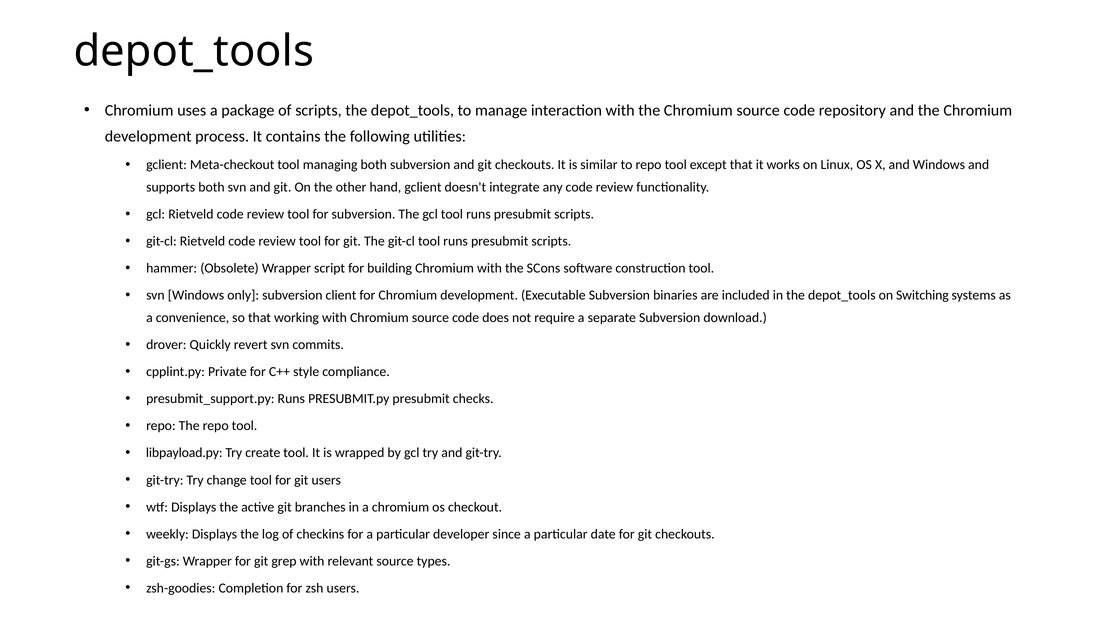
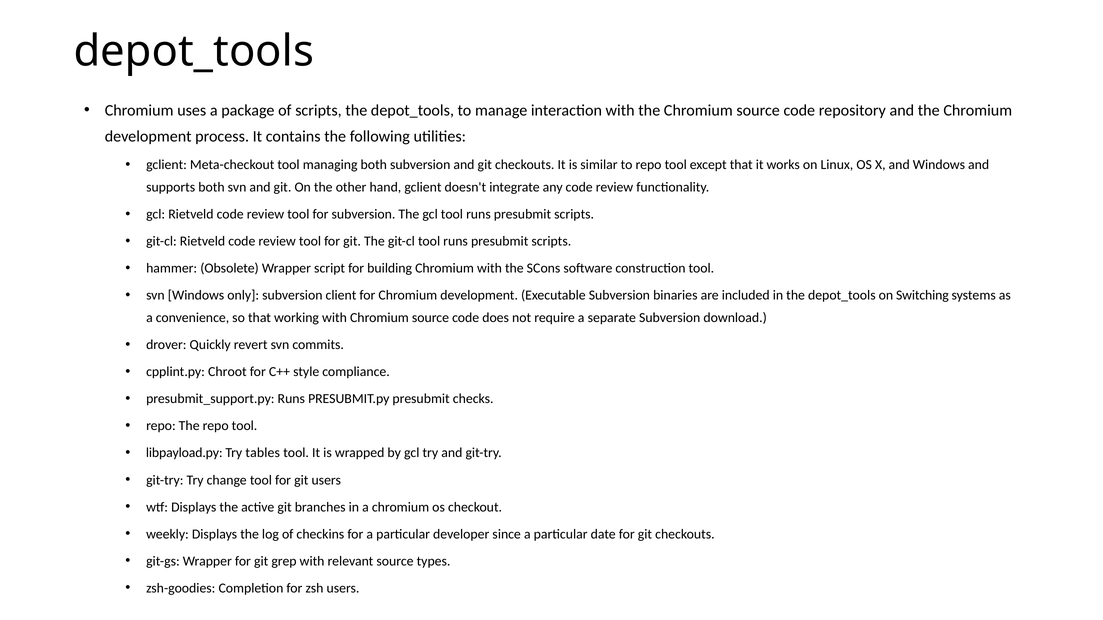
Private: Private -> Chroot (227, 372)
create: create -> tables (263, 453)
